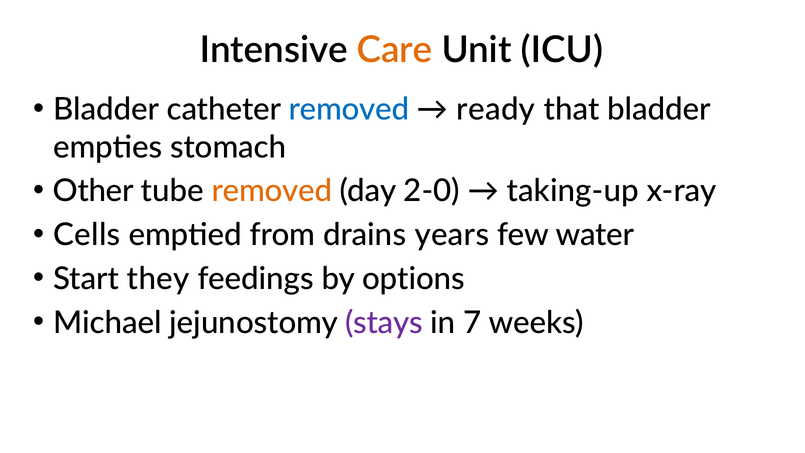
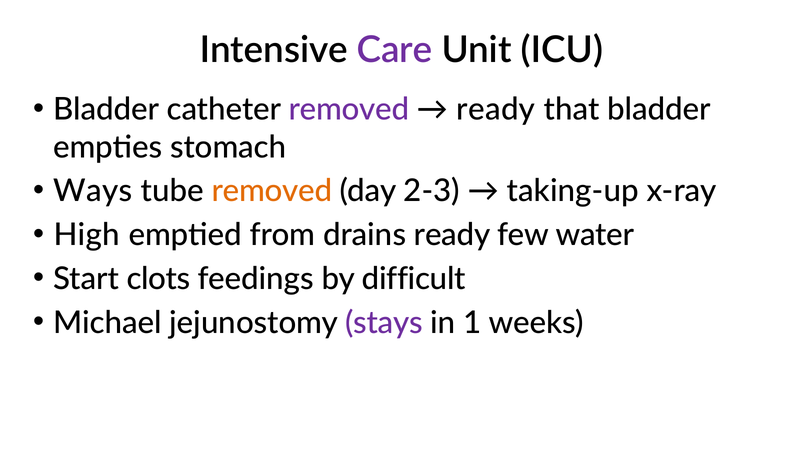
Care colour: orange -> purple (395, 50)
removed colour: blue -> purple (349, 110)
Other: Other -> Ways (93, 191)
2-0: 2-0 -> 2-3 (432, 191)
Cells: Cells -> High (87, 235)
drains years: years -> ready (452, 235)
they: they -> clots (159, 279)
options: options -> difficult (414, 279)
7: 7 -> 1 (472, 323)
